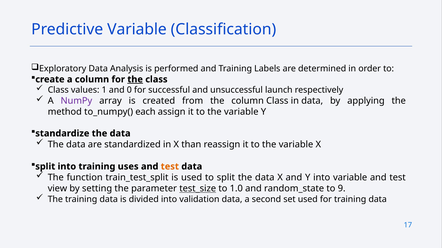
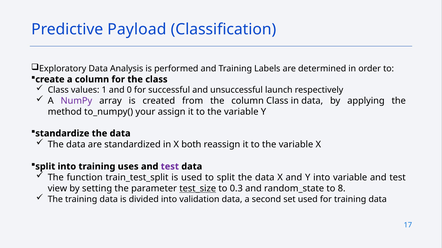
Predictive Variable: Variable -> Payload (137, 30)
the underline: present -> none (135, 80)
each: each -> your (145, 112)
than: than -> both (191, 145)
test colour: orange -> purple (170, 167)
1.0: 1.0 -> 0.3 (236, 189)
9: 9 -> 8 (342, 189)
